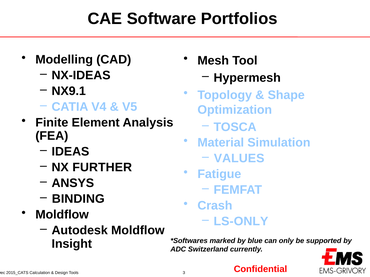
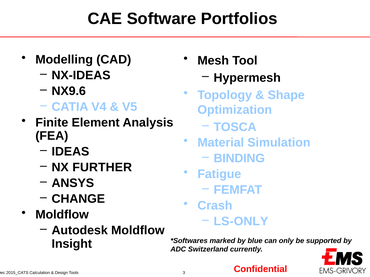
NX9.1: NX9.1 -> NX9.6 (69, 91)
VALUES: VALUES -> BINDING (239, 159)
BINDING: BINDING -> CHANGE (78, 199)
